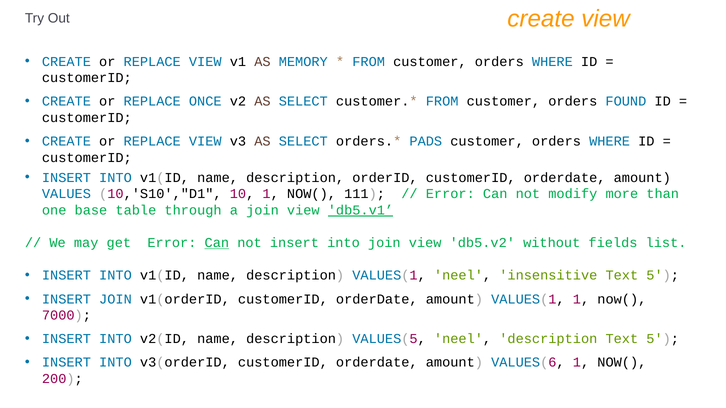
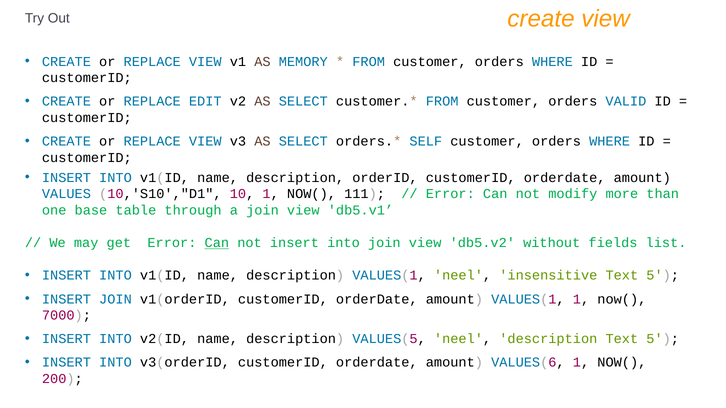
ONCE: ONCE -> EDIT (205, 102)
FOUND: FOUND -> VALID (626, 102)
PADS: PADS -> SELF (426, 141)
db5.v1 underline: present -> none (360, 210)
